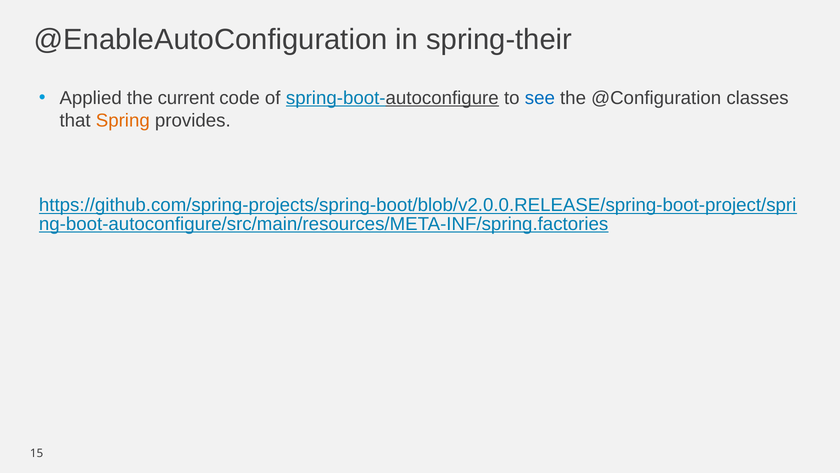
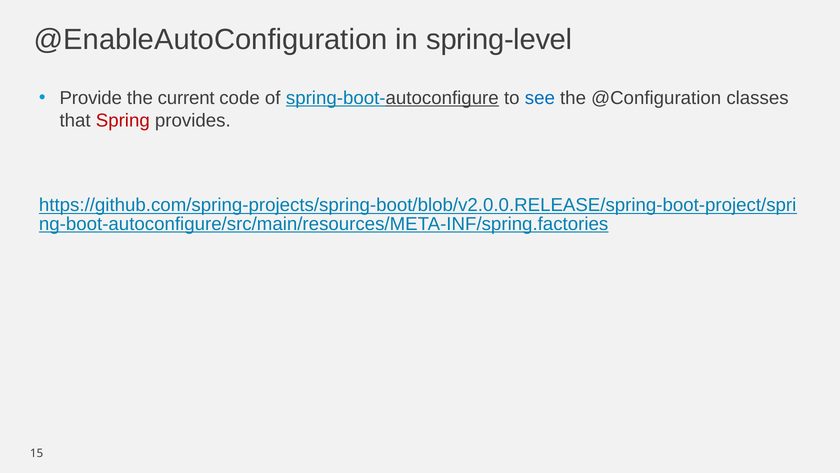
spring-their: spring-their -> spring-level (499, 39)
Applied: Applied -> Provide (91, 98)
Spring colour: orange -> red (123, 120)
